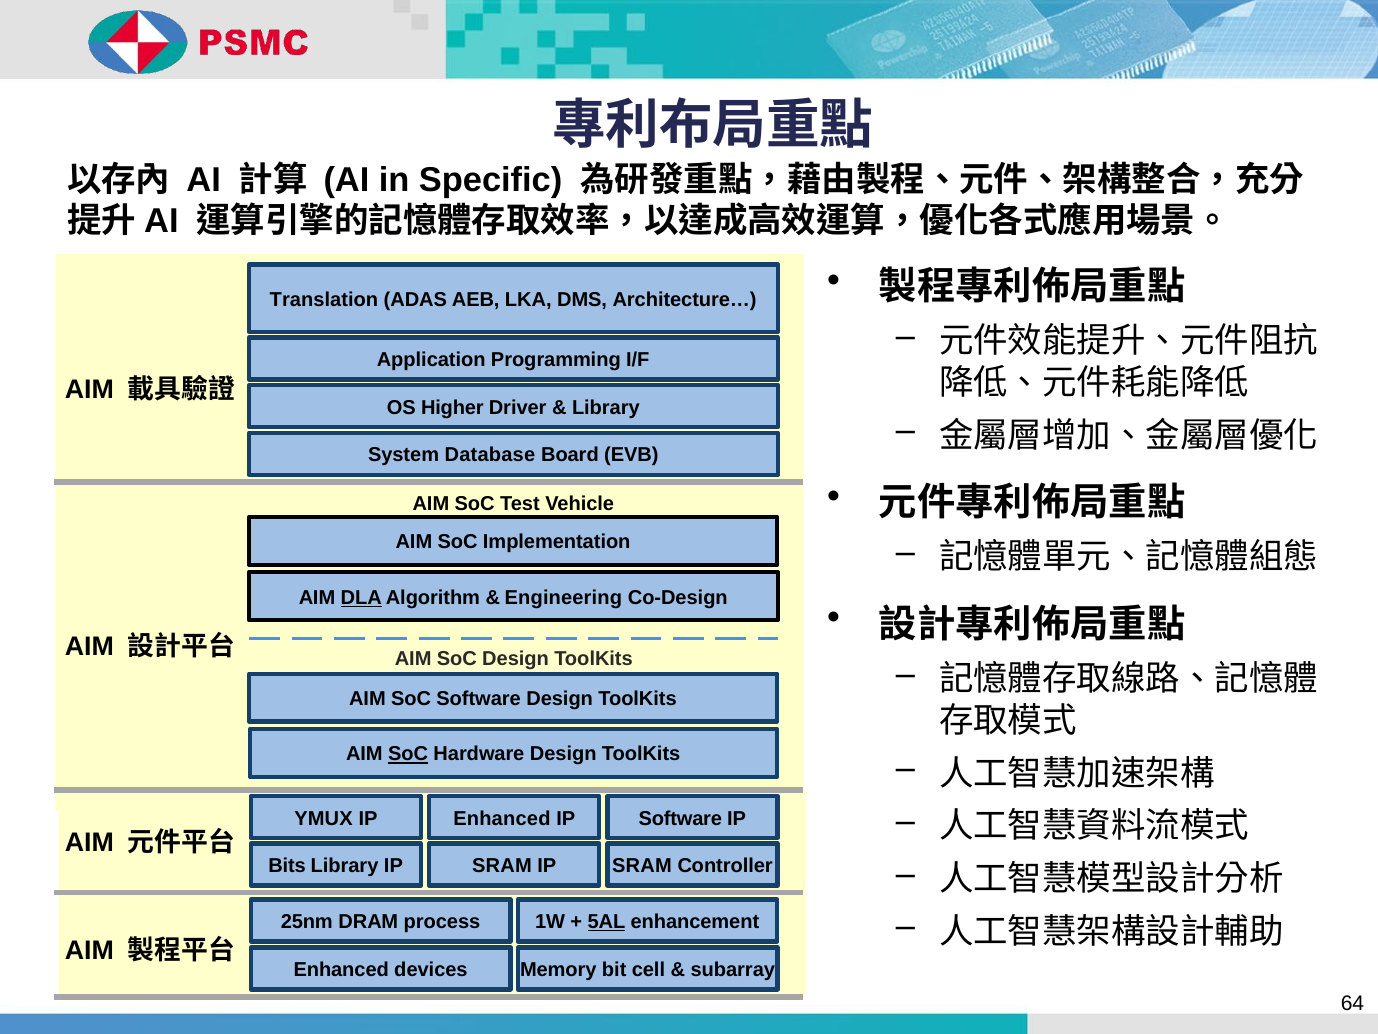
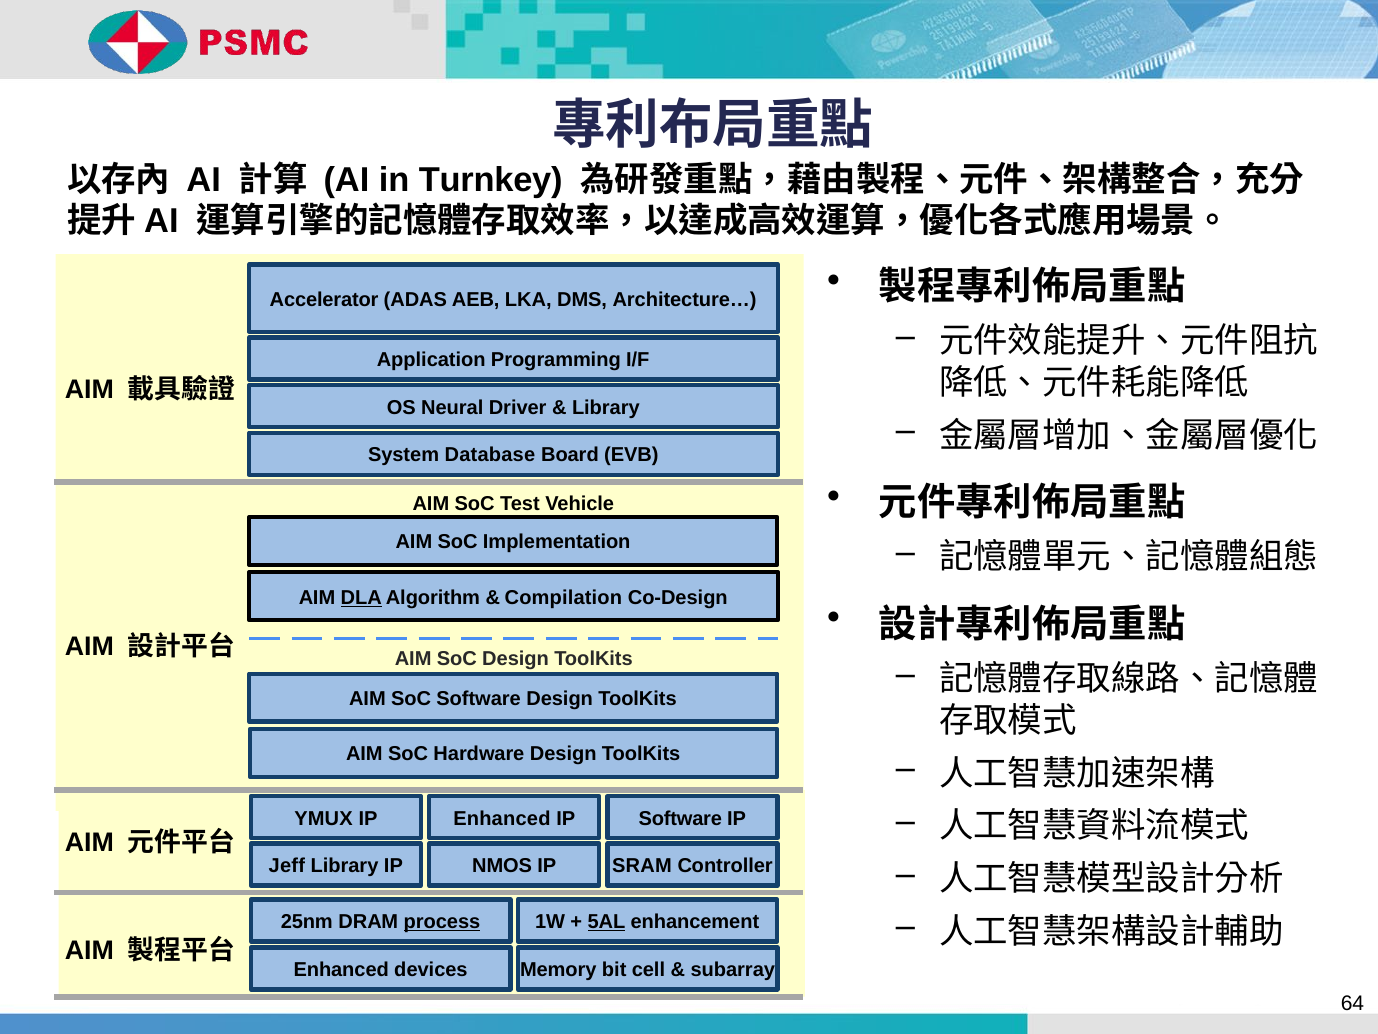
Specific: Specific -> Turnkey (491, 180)
Translation: Translation -> Accelerator (324, 299)
Higher: Higher -> Neural (452, 407)
Engineering: Engineering -> Compilation (563, 597)
SoC underline: present -> none (408, 754)
Bits: Bits -> Jeff (287, 866)
SRAM: SRAM -> NMOS (502, 866)
process underline: none -> present (442, 921)
